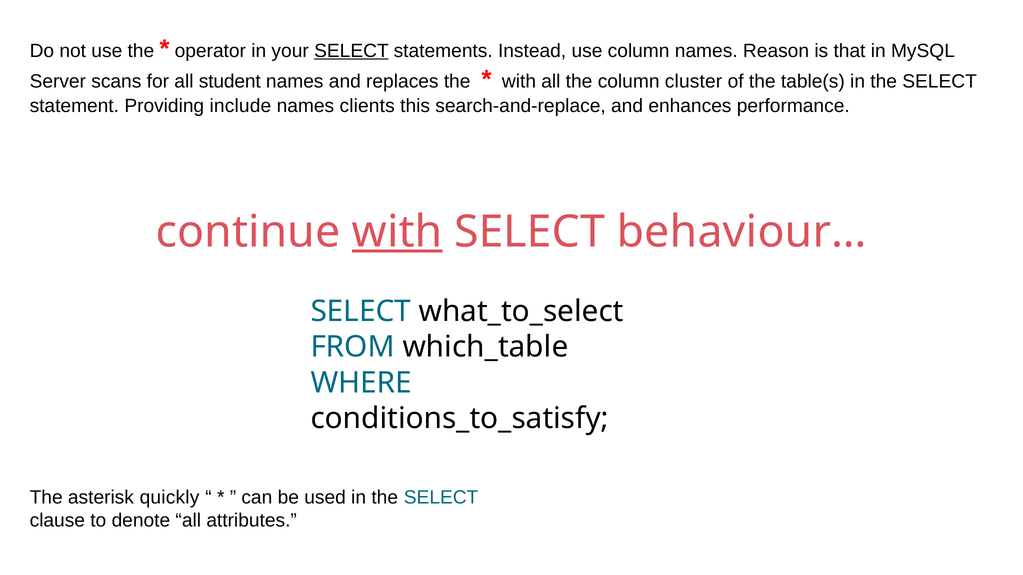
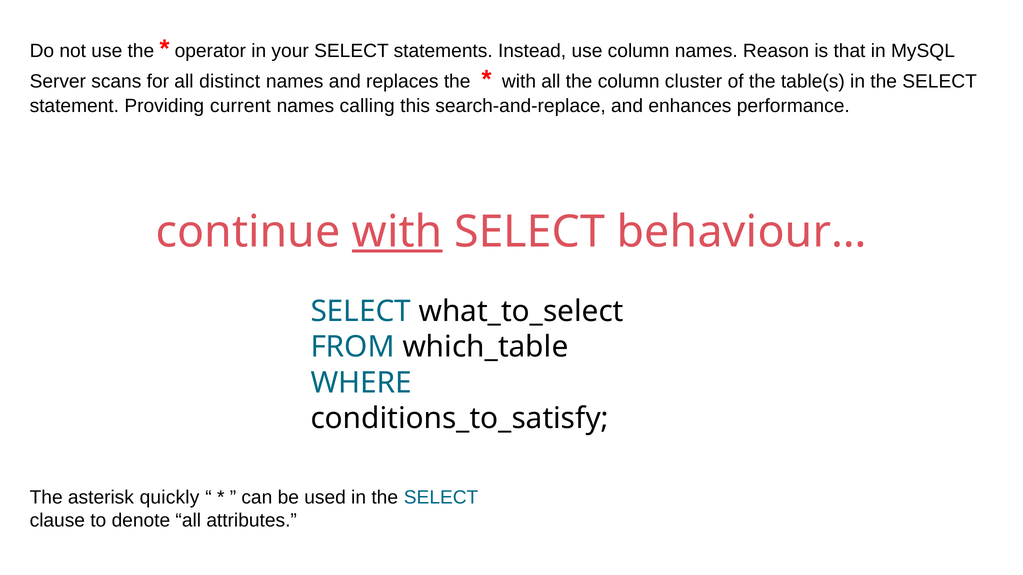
SELECT underline: present -> none (351, 51)
student: student -> distinct (230, 82)
include: include -> current (240, 106)
clients: clients -> calling (367, 106)
